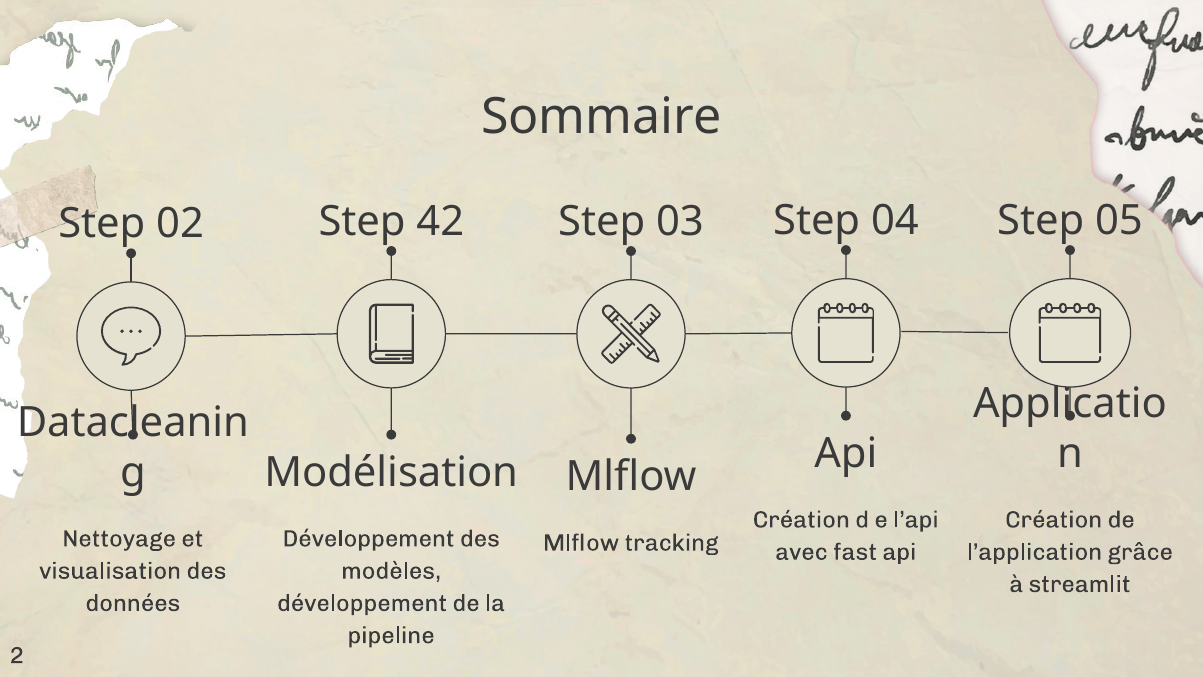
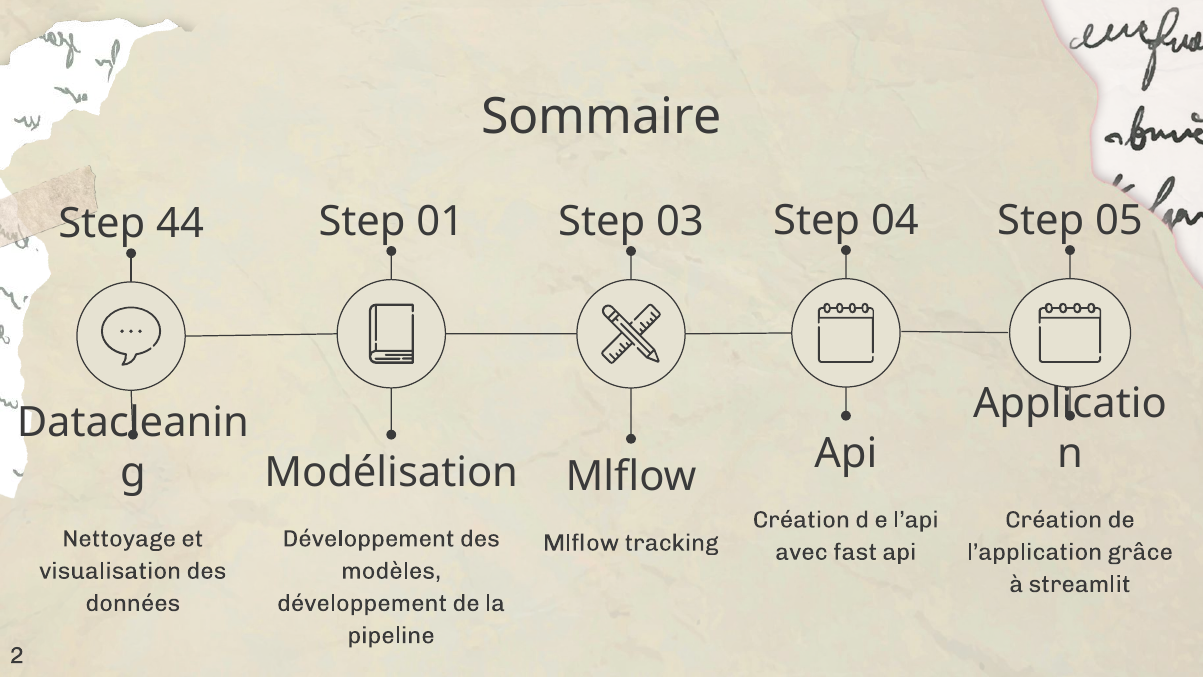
42: 42 -> 01 (440, 221)
02: 02 -> 44 (180, 224)
